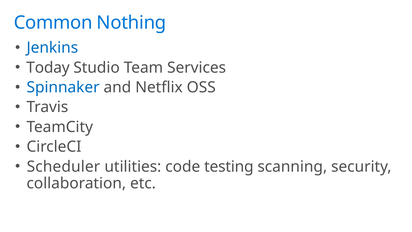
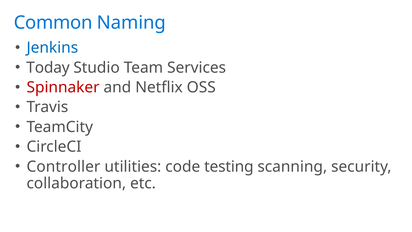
Nothing: Nothing -> Naming (131, 23)
Spinnaker colour: blue -> red (63, 87)
Scheduler: Scheduler -> Controller (63, 166)
